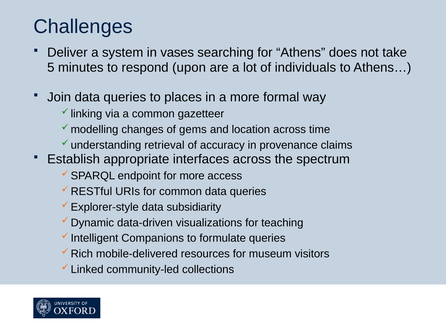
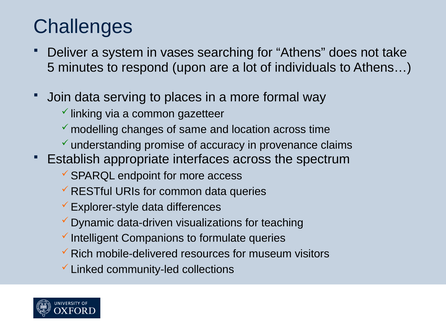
Join data queries: queries -> serving (125, 97)
gems: gems -> same (193, 129)
retrieval: retrieval -> promise (164, 145)
subsidiarity: subsidiarity -> differences (194, 207)
